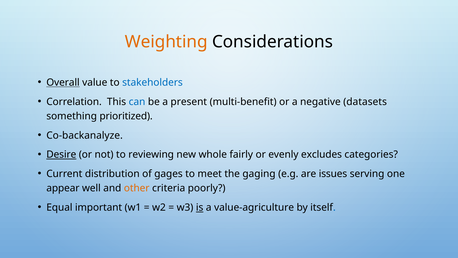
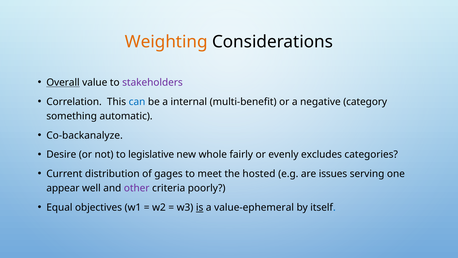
stakeholders colour: blue -> purple (152, 82)
present: present -> internal (189, 102)
datasets: datasets -> category (365, 102)
prioritized: prioritized -> automatic (126, 116)
Desire underline: present -> none (61, 154)
reviewing: reviewing -> legislative (151, 154)
gaging: gaging -> hosted (259, 174)
other colour: orange -> purple (137, 188)
important: important -> objectives (99, 207)
value-agriculture: value-agriculture -> value-ephemeral (254, 207)
